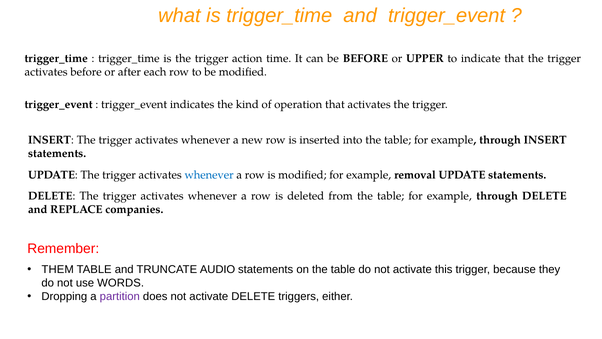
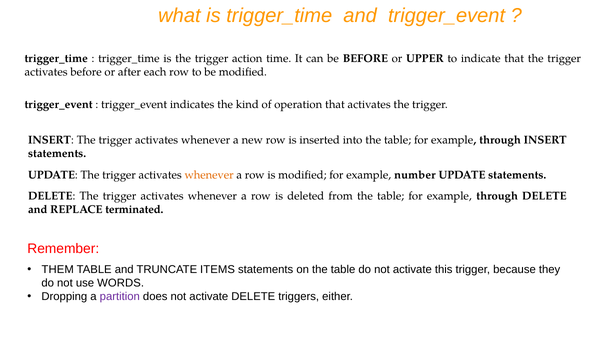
whenever colour: blue -> orange (209, 175)
removal: removal -> number (415, 175)
companies: companies -> terminated (134, 209)
AUDIO: AUDIO -> ITEMS (217, 269)
